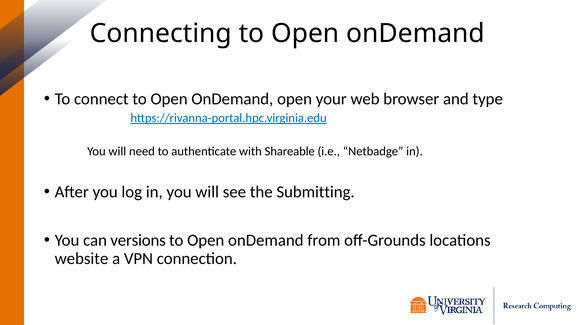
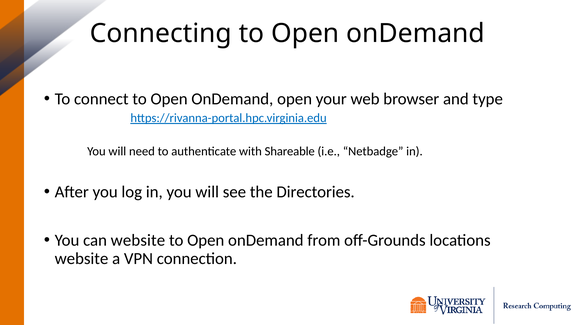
Submitting: Submitting -> Directories (316, 192)
can versions: versions -> website (138, 240)
